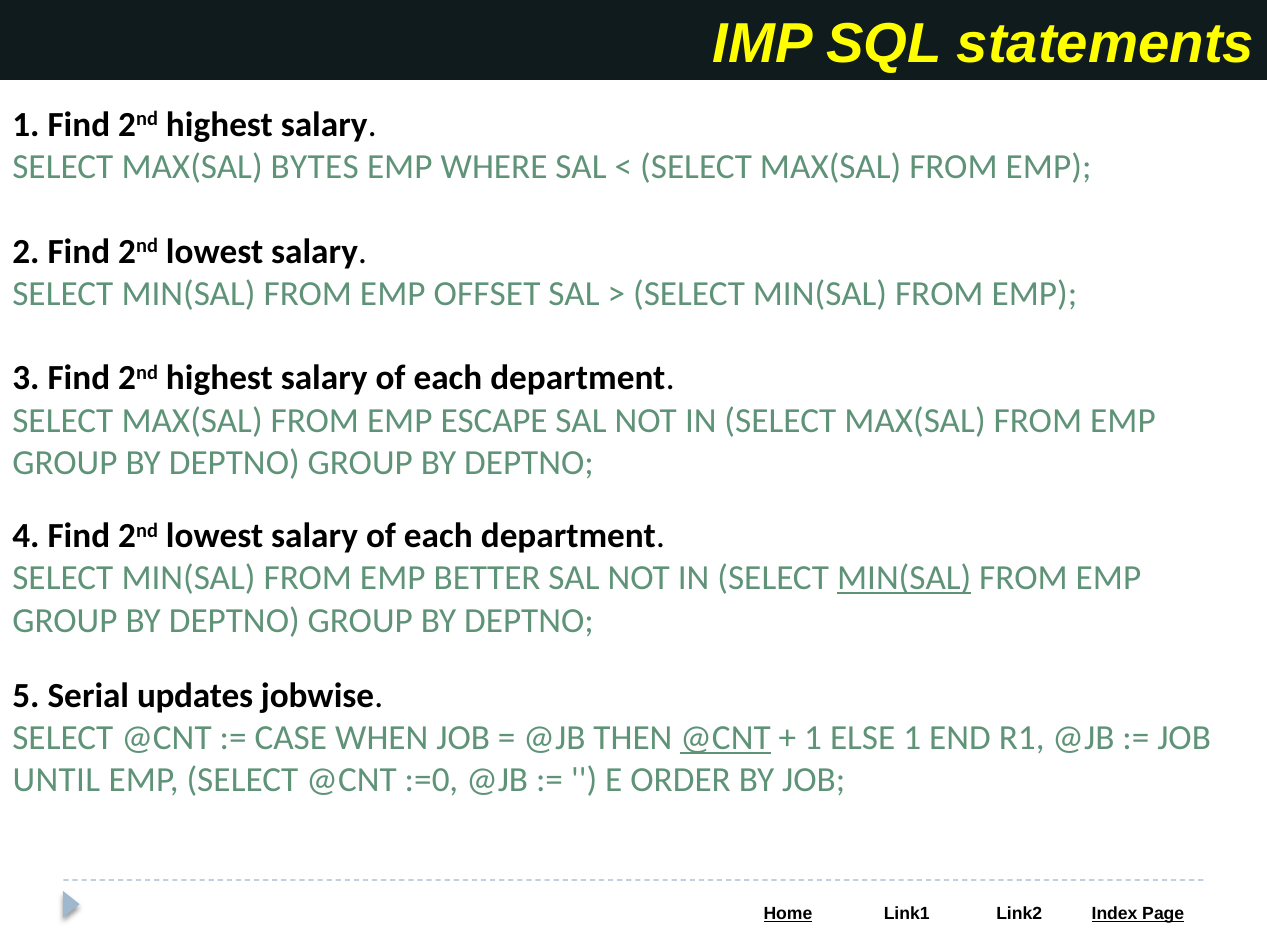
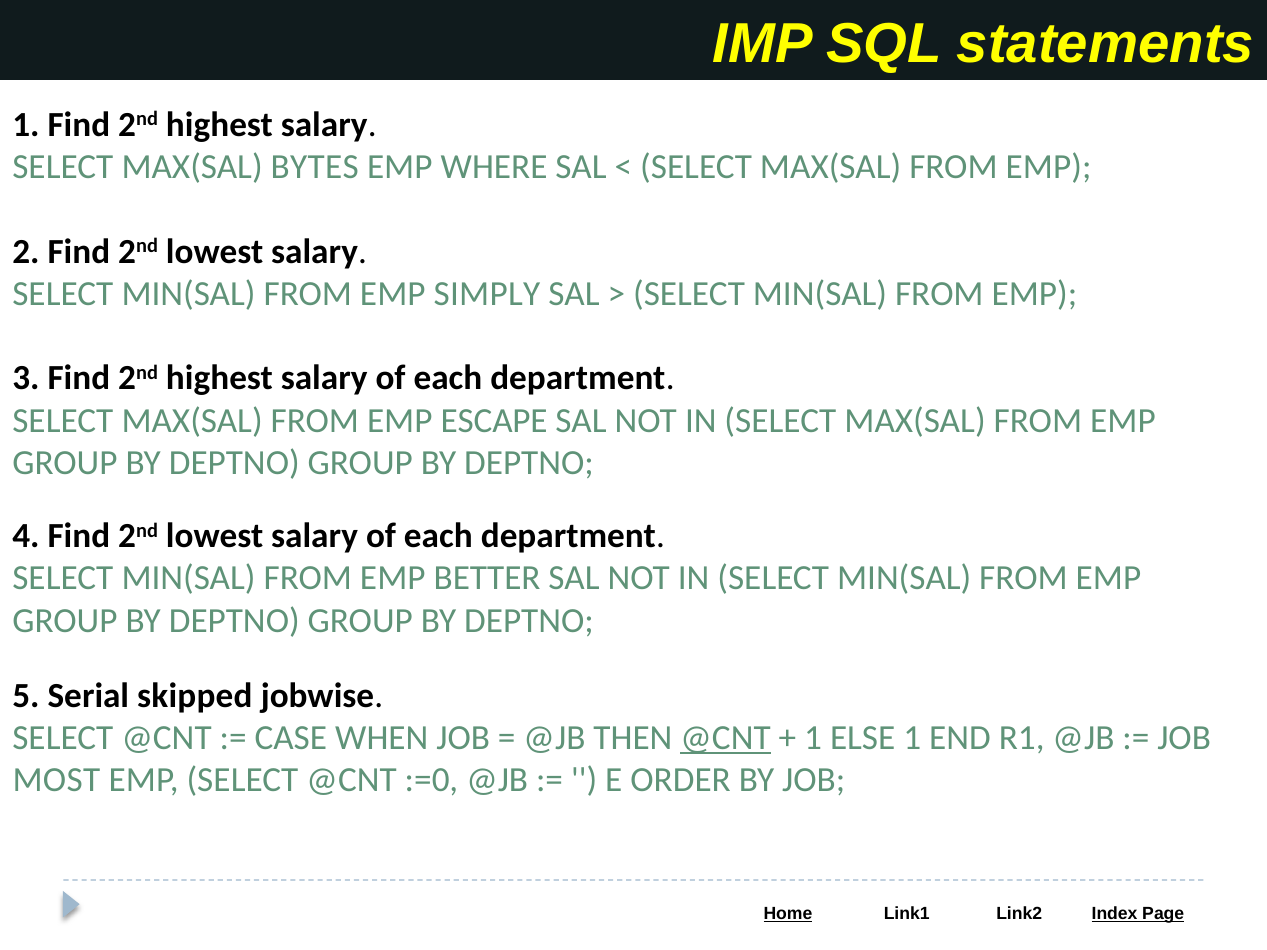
OFFSET: OFFSET -> SIMPLY (487, 294)
MIN(SAL underline: present -> none (904, 578)
updates: updates -> skipped (195, 696)
UNTIL: UNTIL -> MOST (56, 781)
